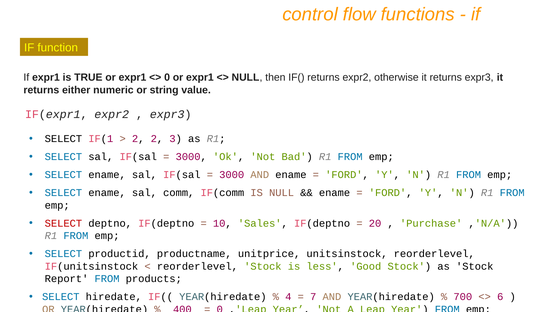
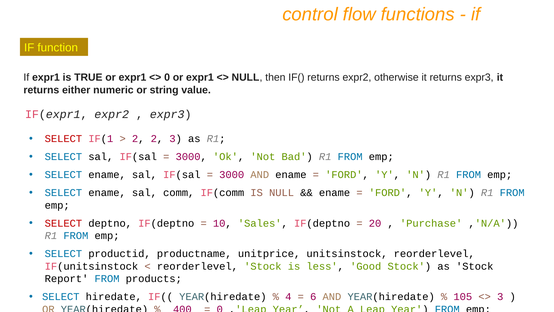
SELECT colour: black -> red (63, 139)
7: 7 -> 6 (313, 296)
700: 700 -> 105 (463, 296)
6: 6 -> 3 (500, 296)
